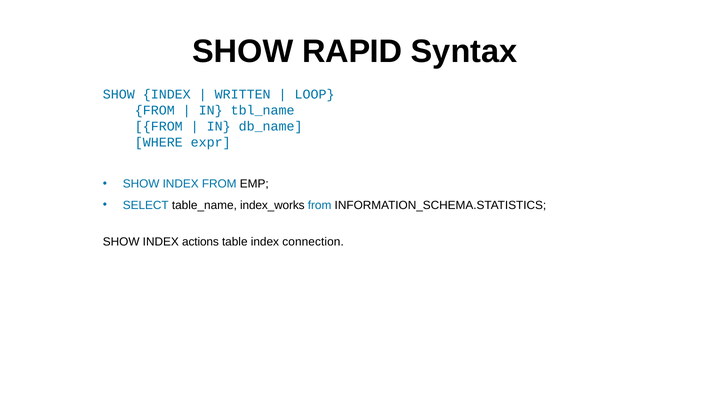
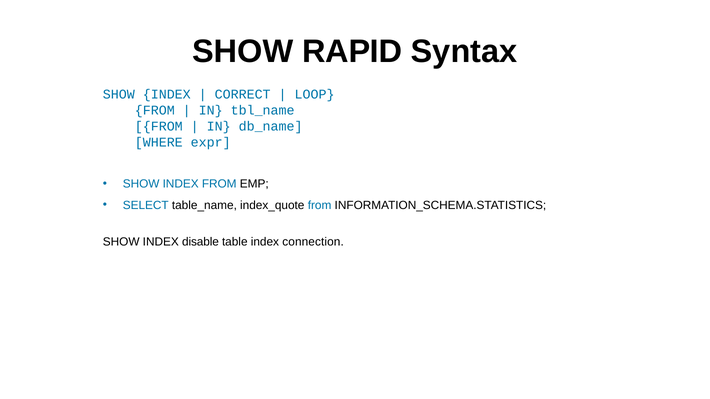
WRITTEN: WRITTEN -> CORRECT (243, 95)
index_works: index_works -> index_quote (272, 205)
actions: actions -> disable (200, 242)
